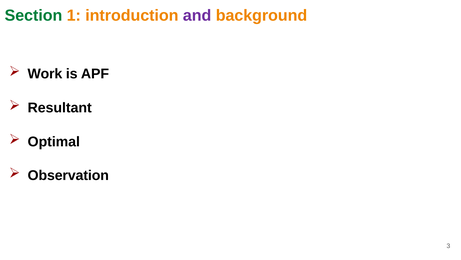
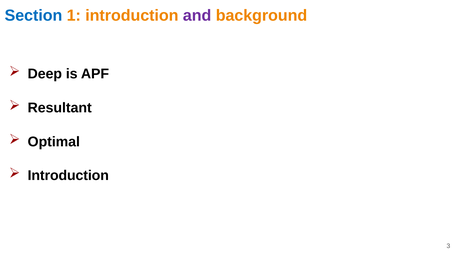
Section colour: green -> blue (33, 15)
Work: Work -> Deep (45, 74)
Observation: Observation -> Introduction (68, 175)
